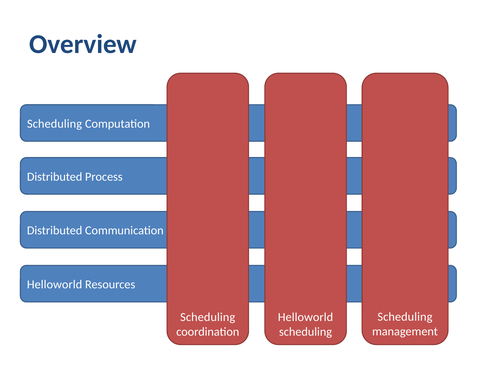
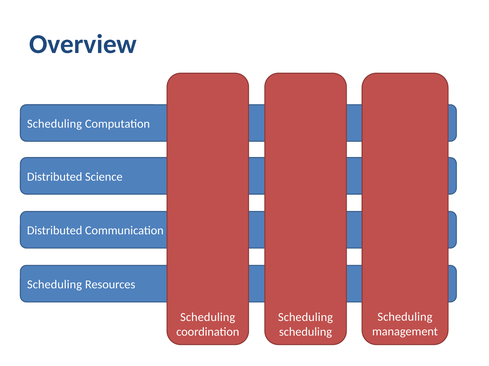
Process: Process -> Science (104, 177)
Helloworld: Helloworld -> Scheduling (55, 285)
Helloworld: Helloworld -> Scheduling (305, 318)
